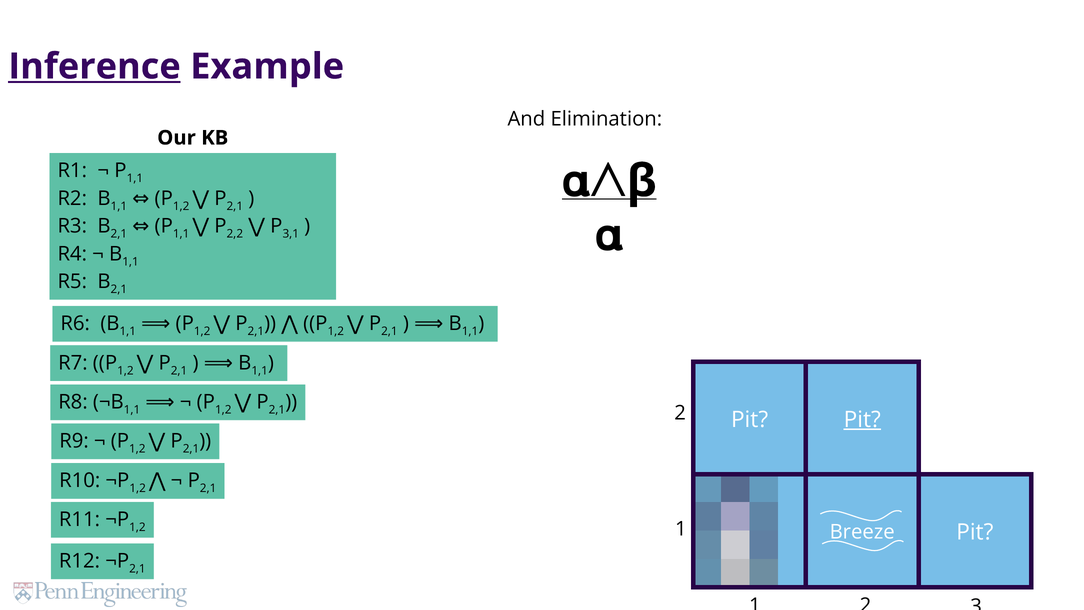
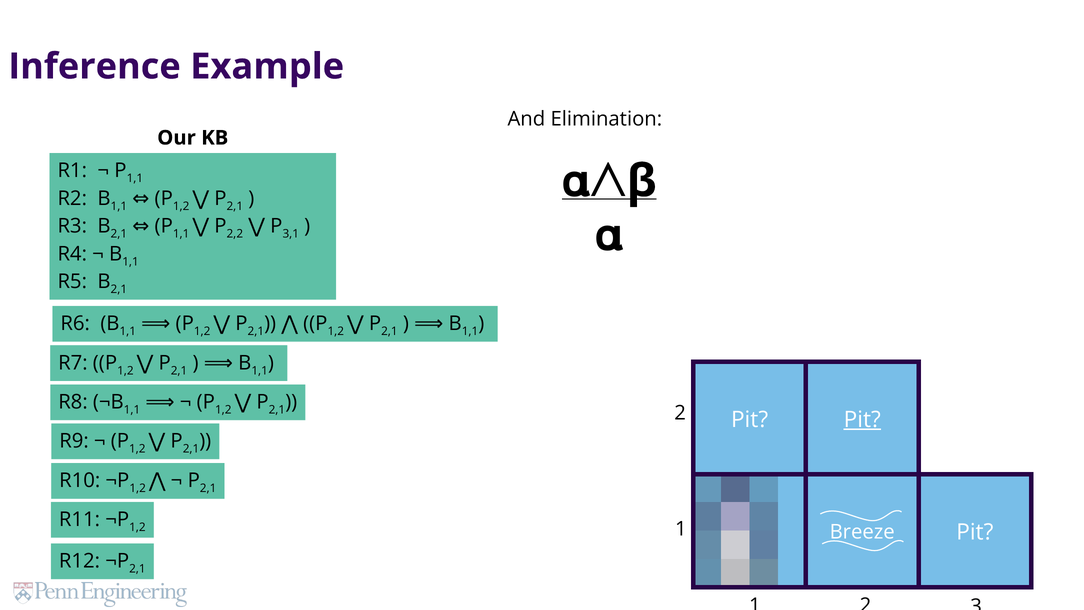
Inference underline: present -> none (94, 67)
